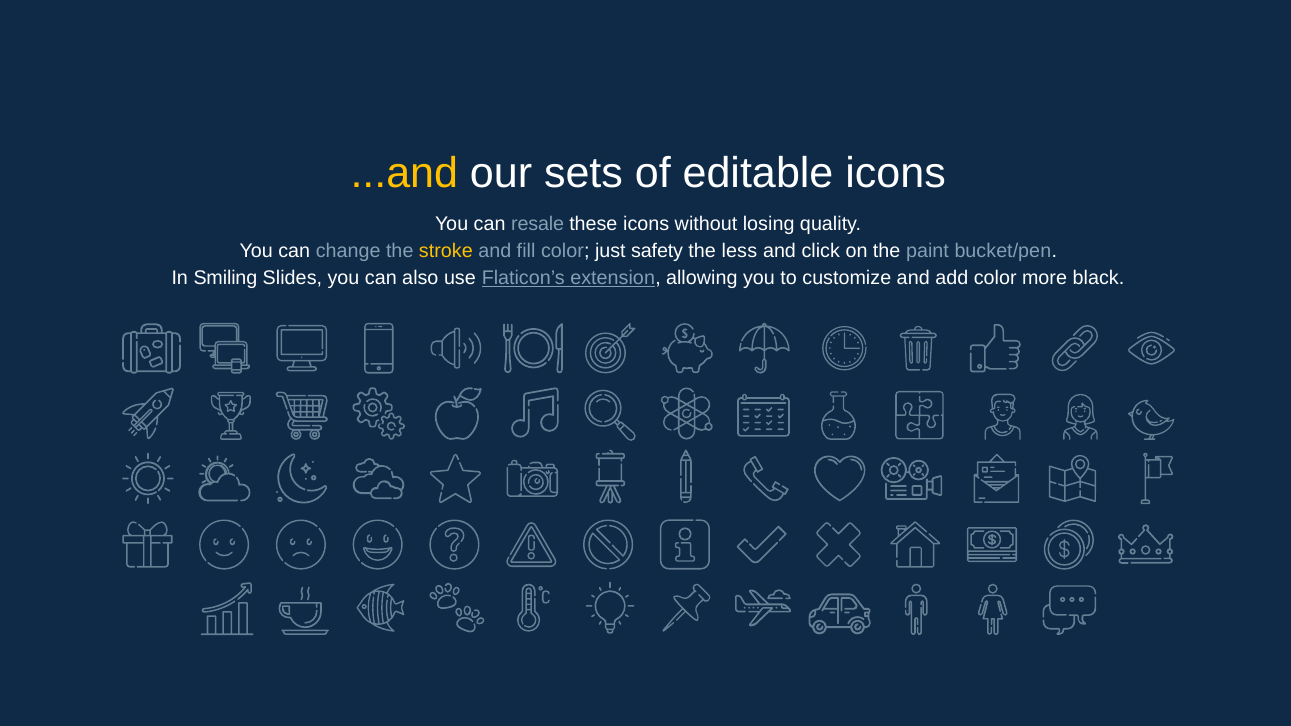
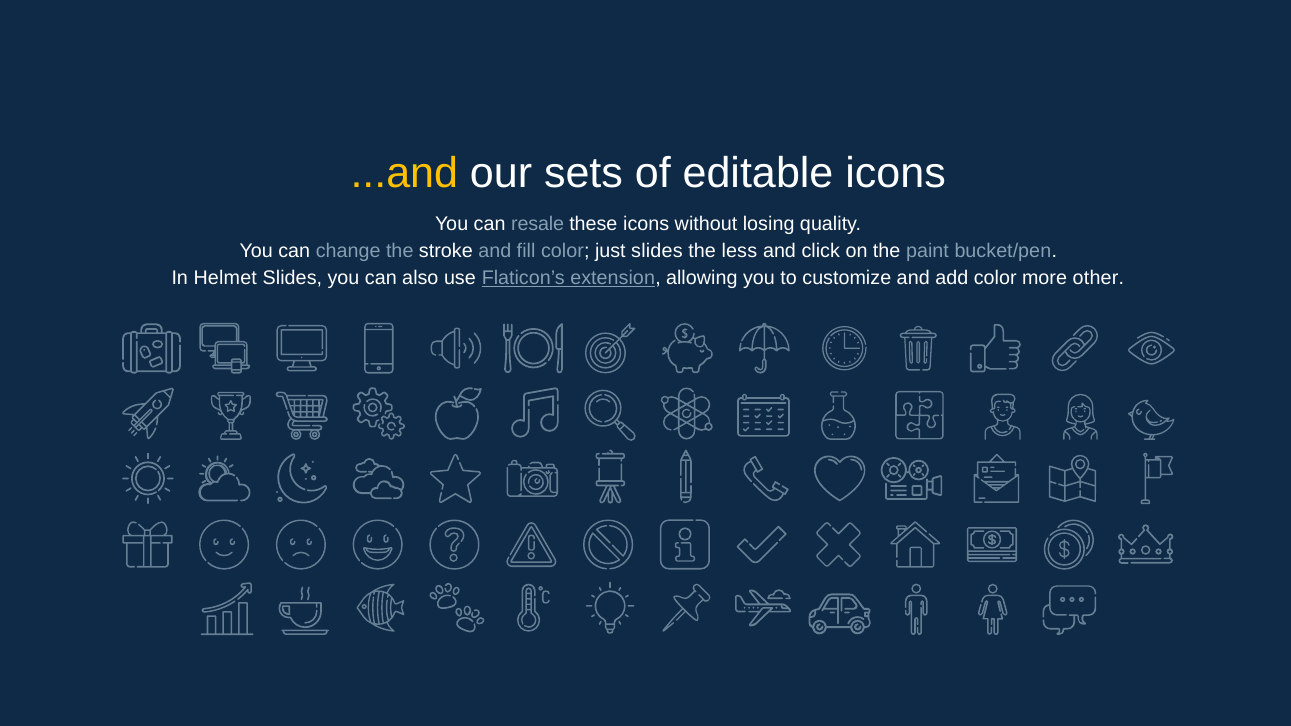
stroke colour: yellow -> white (446, 251)
just safety: safety -> slides (657, 251)
Smiling: Smiling -> Helmet (225, 278)
black: black -> other (1098, 278)
